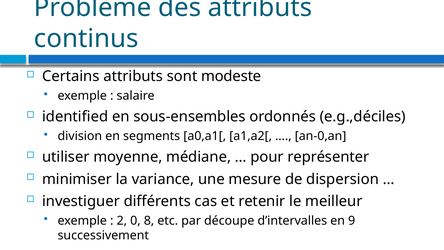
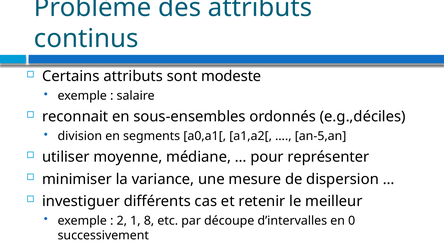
identified: identified -> reconnait (75, 117)
an-0,an: an-0,an -> an-5,an (321, 136)
0: 0 -> 1 (135, 221)
9: 9 -> 0 (352, 221)
